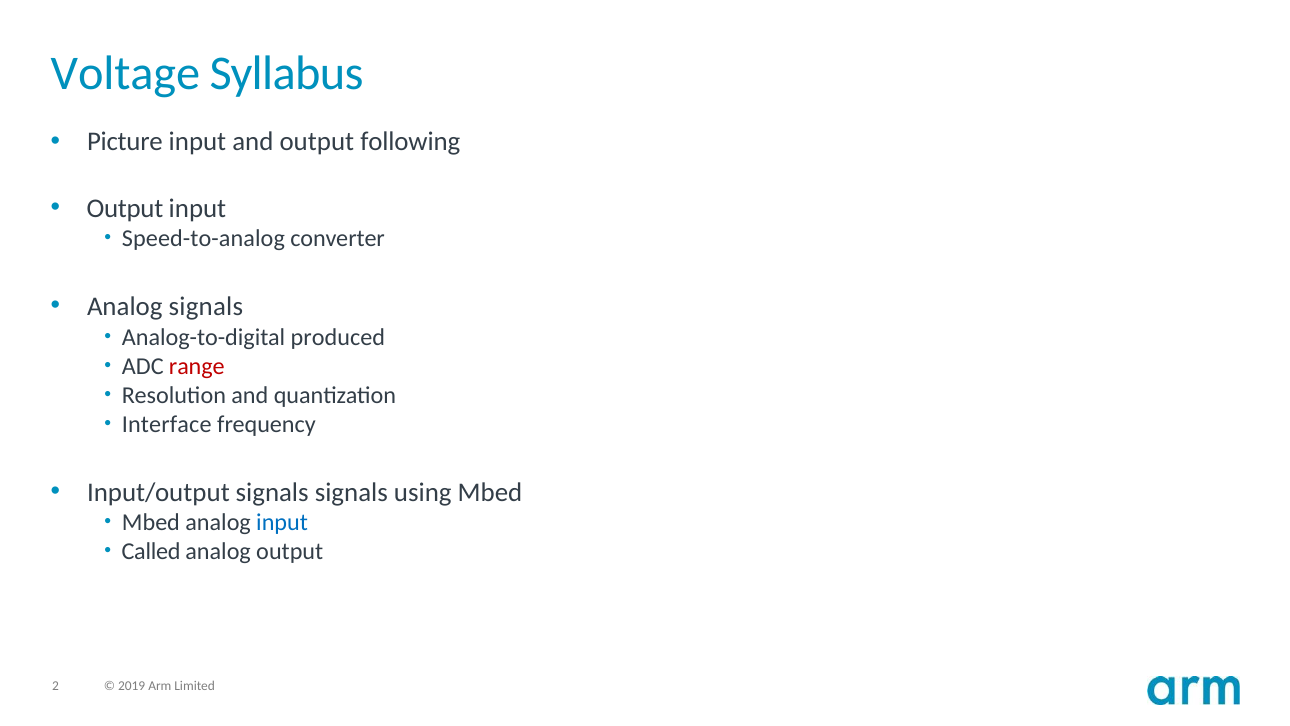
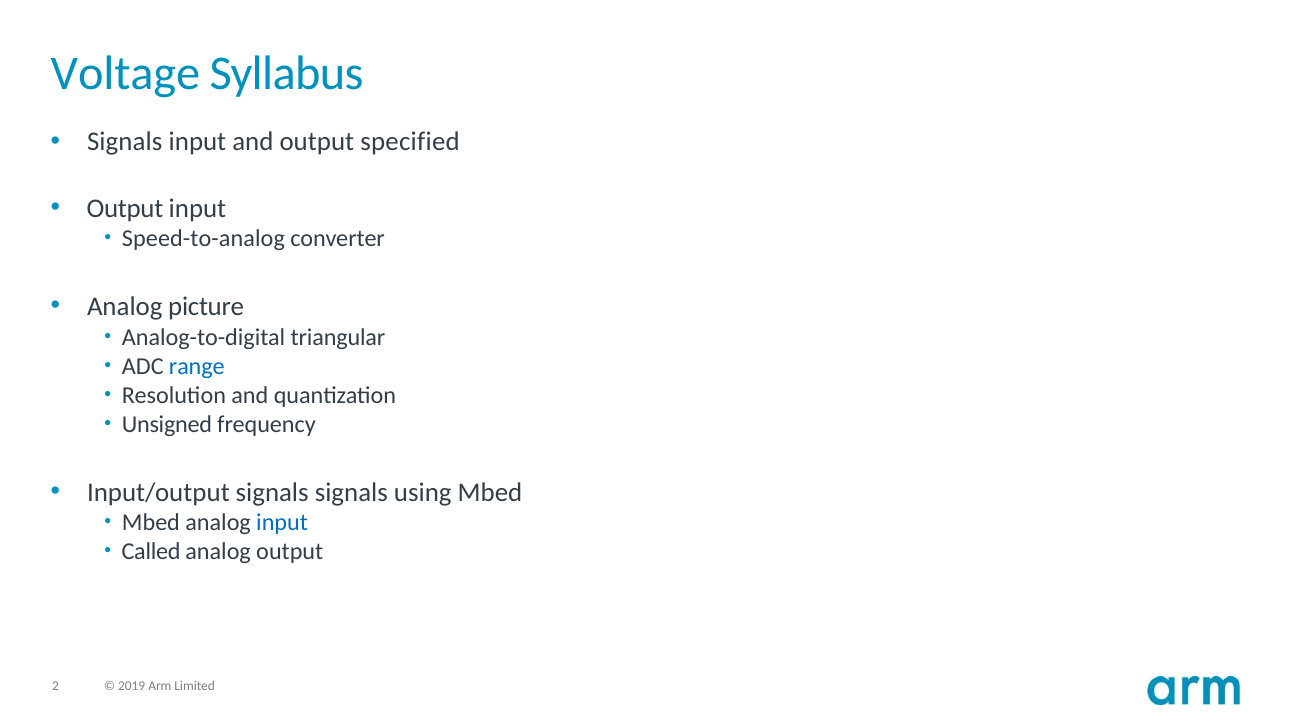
Picture: Picture -> Signals (125, 142)
following: following -> specified (410, 142)
Analog signals: signals -> picture (206, 306)
produced: produced -> triangular (338, 337)
range colour: red -> blue (197, 366)
Interface: Interface -> Unsigned (167, 424)
